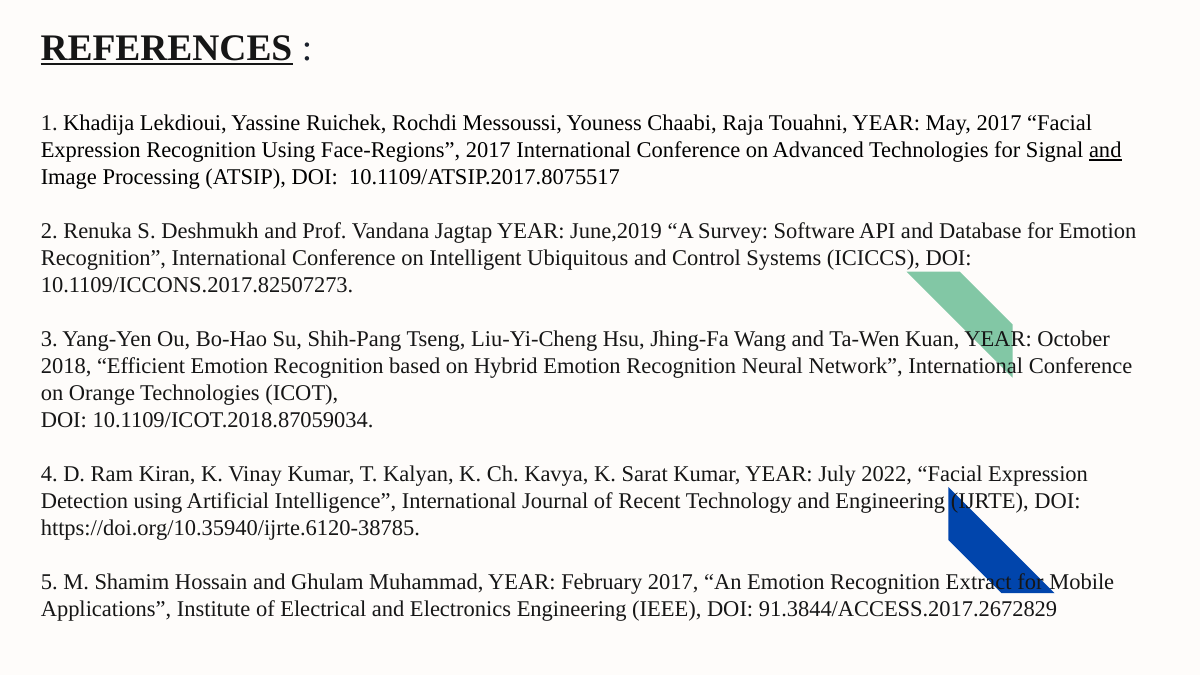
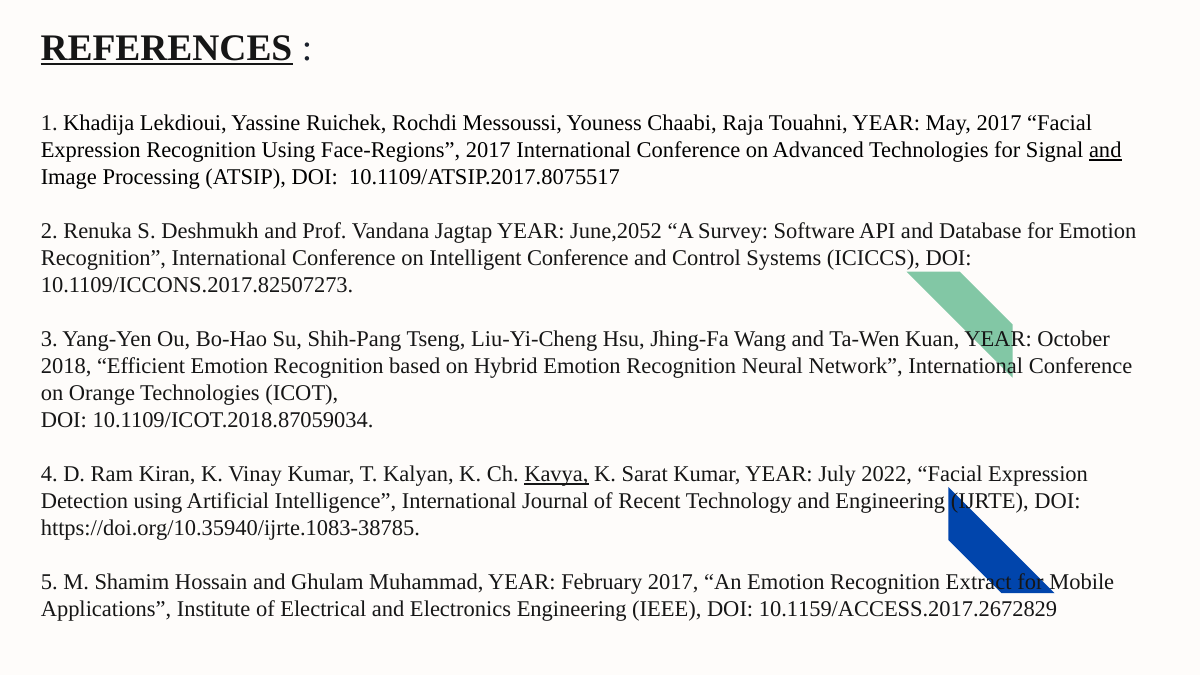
June,2019: June,2019 -> June,2052 (616, 231)
Intelligent Ubiquitous: Ubiquitous -> Conference (578, 258)
Kavya underline: none -> present (556, 474)
https://doi.org/10.35940/ijrte.6120-38785: https://doi.org/10.35940/ijrte.6120-38785 -> https://doi.org/10.35940/ijrte.1083-38785 (230, 528)
91.3844/ACCESS.2017.2672829: 91.3844/ACCESS.2017.2672829 -> 10.1159/ACCESS.2017.2672829 (908, 609)
